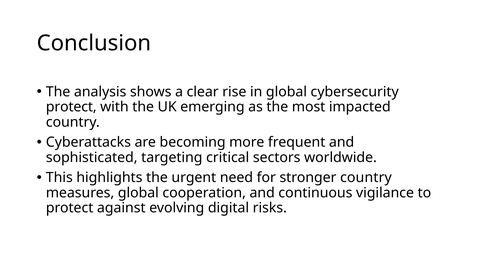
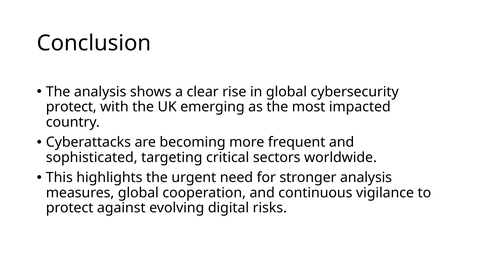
stronger country: country -> analysis (366, 178)
